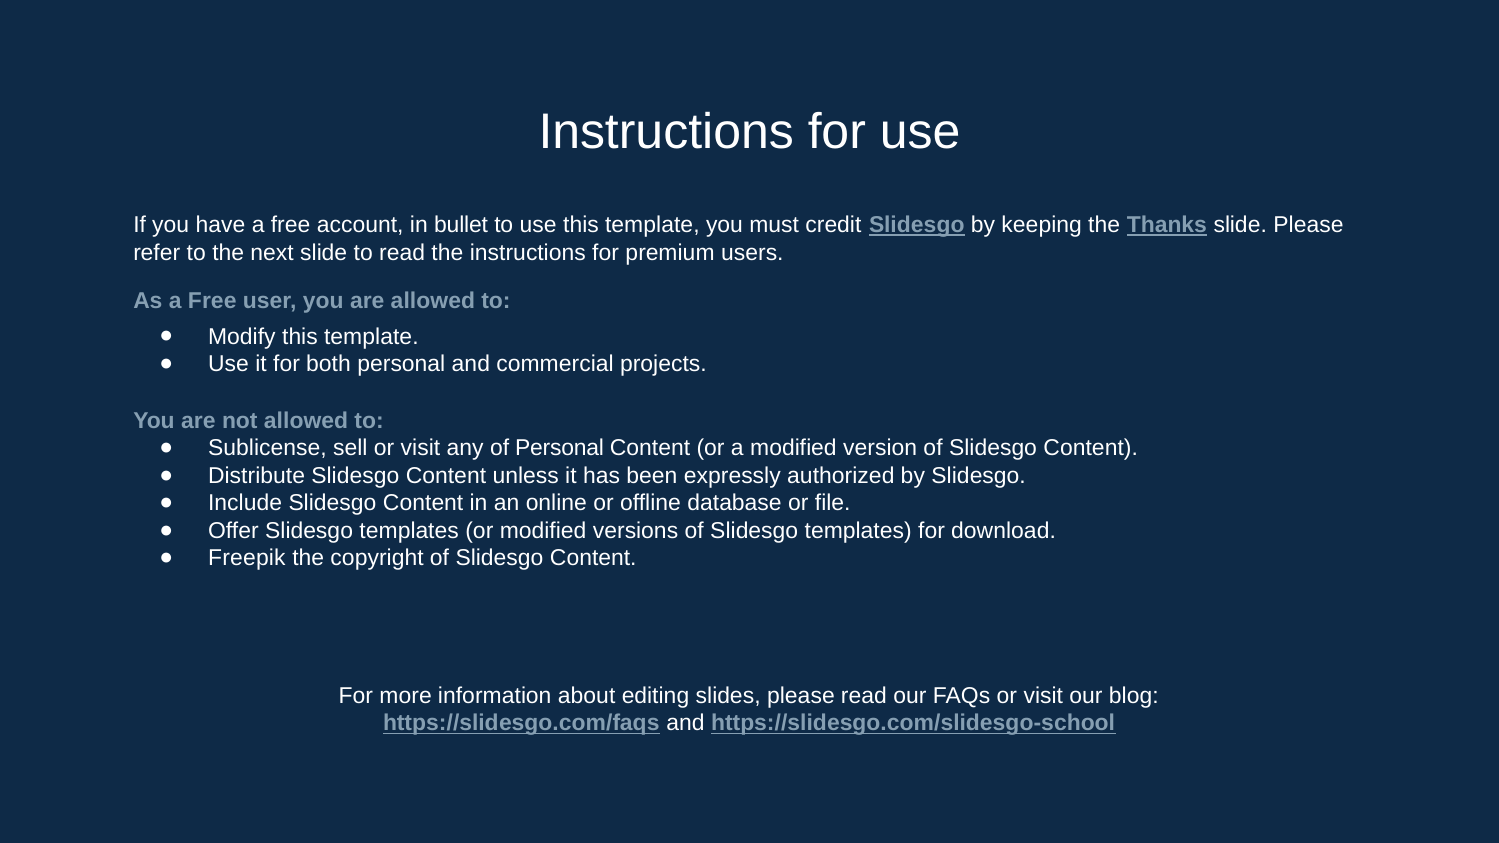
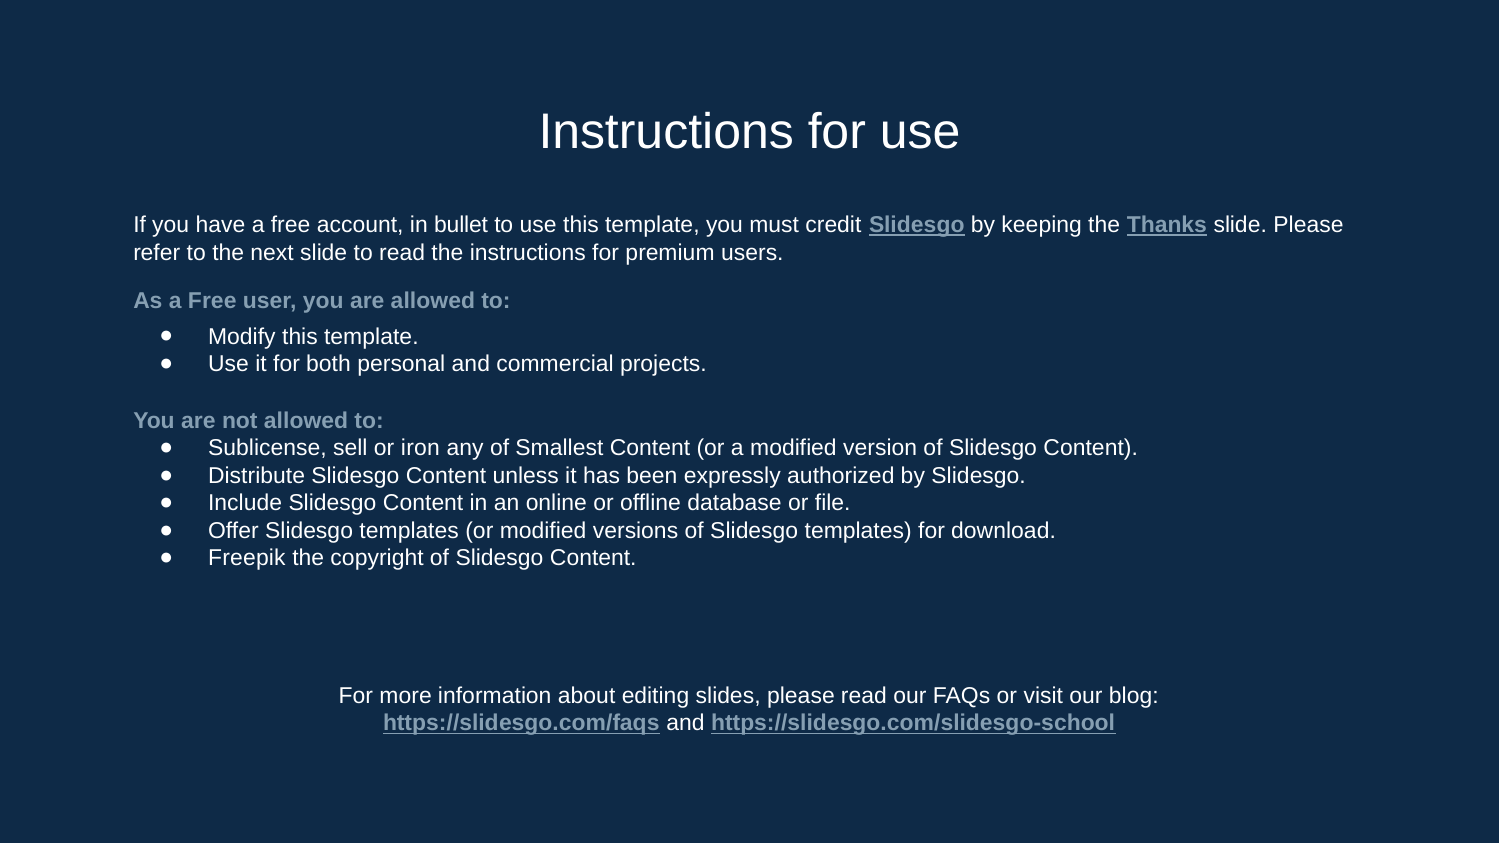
sell or visit: visit -> iron (420, 448)
of Personal: Personal -> Smallest (559, 448)
